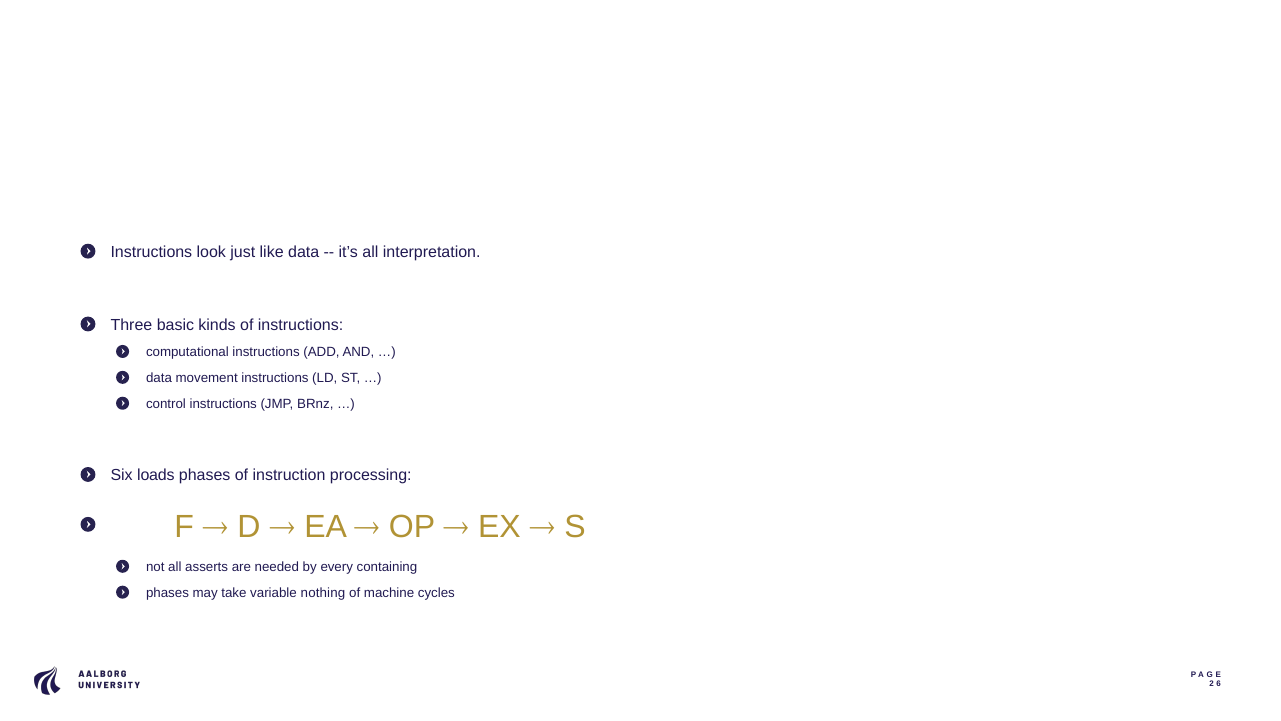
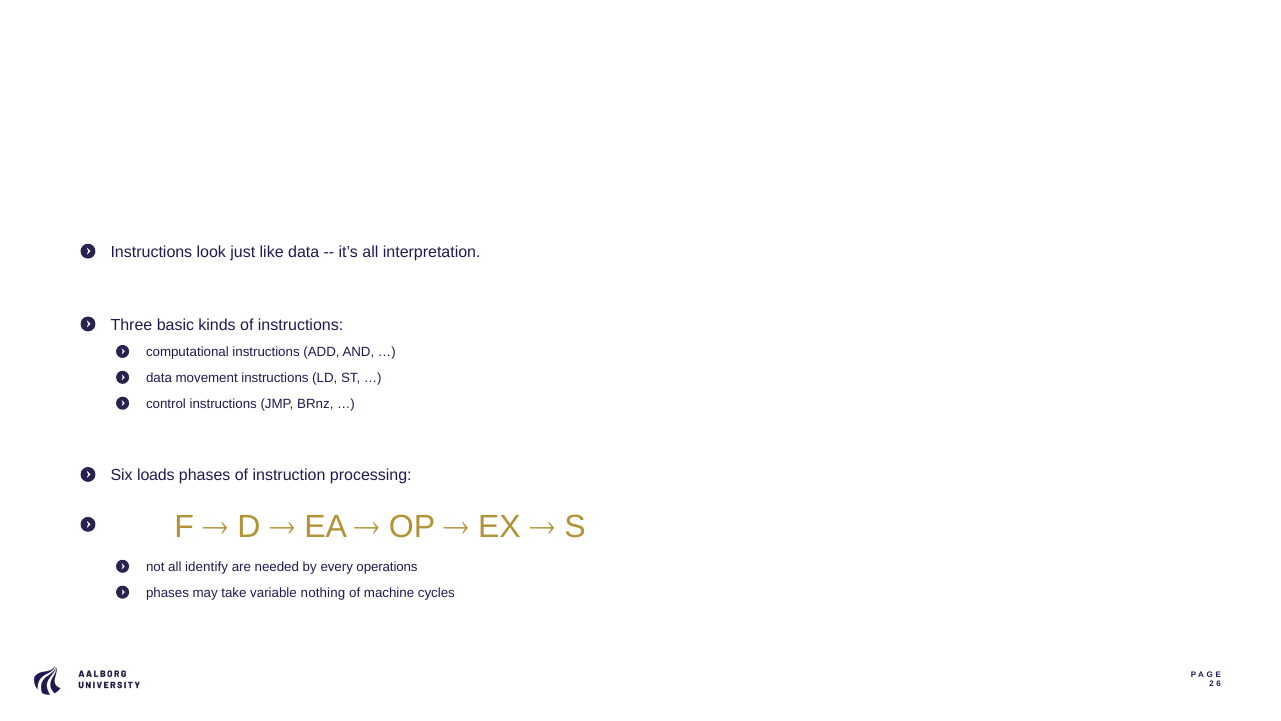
asserts: asserts -> identify (207, 567)
containing: containing -> operations (387, 567)
